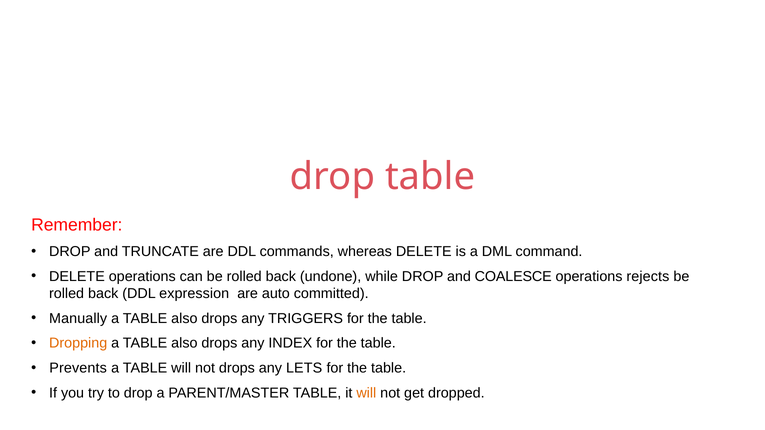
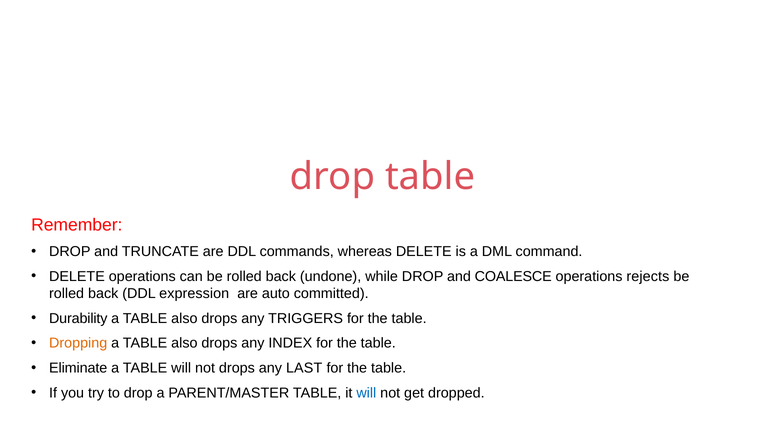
Manually: Manually -> Durability (78, 319)
Prevents: Prevents -> Eliminate (78, 368)
LETS: LETS -> LAST (304, 368)
will colour: orange -> blue (366, 393)
